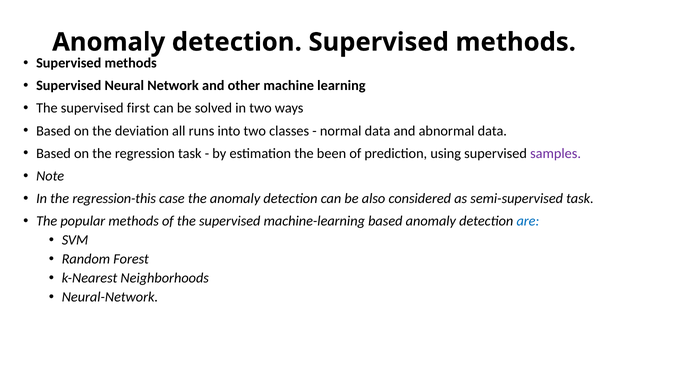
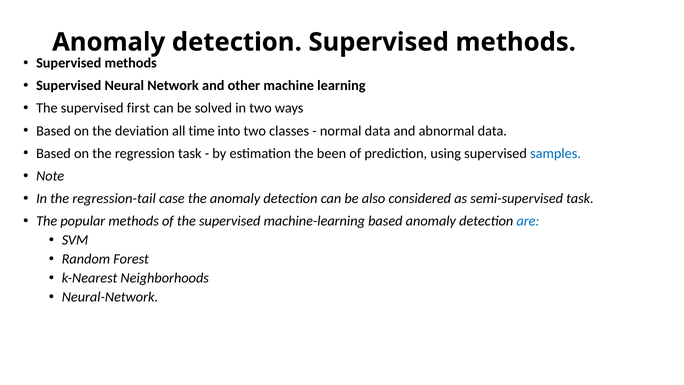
runs: runs -> time (202, 131)
samples colour: purple -> blue (556, 153)
regression-this: regression-this -> regression-tail (114, 198)
